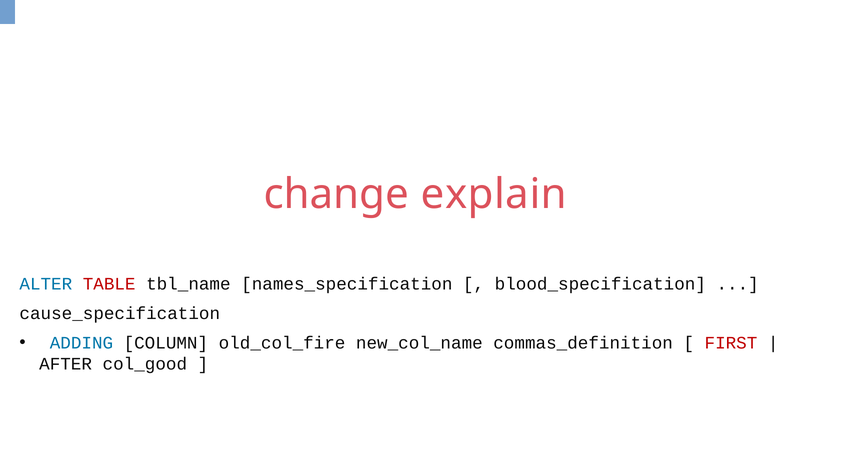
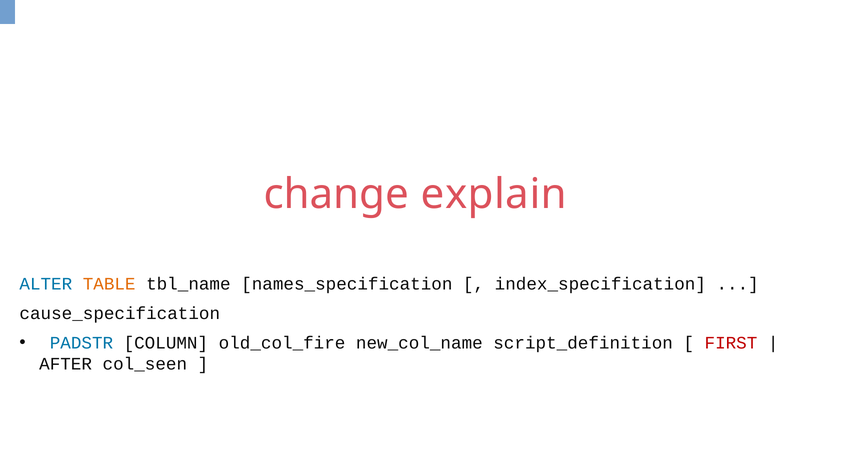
TABLE colour: red -> orange (109, 284)
blood_specification: blood_specification -> index_specification (600, 284)
ADDING: ADDING -> PADSTR (81, 343)
commas_definition: commas_definition -> script_definition (583, 343)
col_good: col_good -> col_seen (145, 364)
